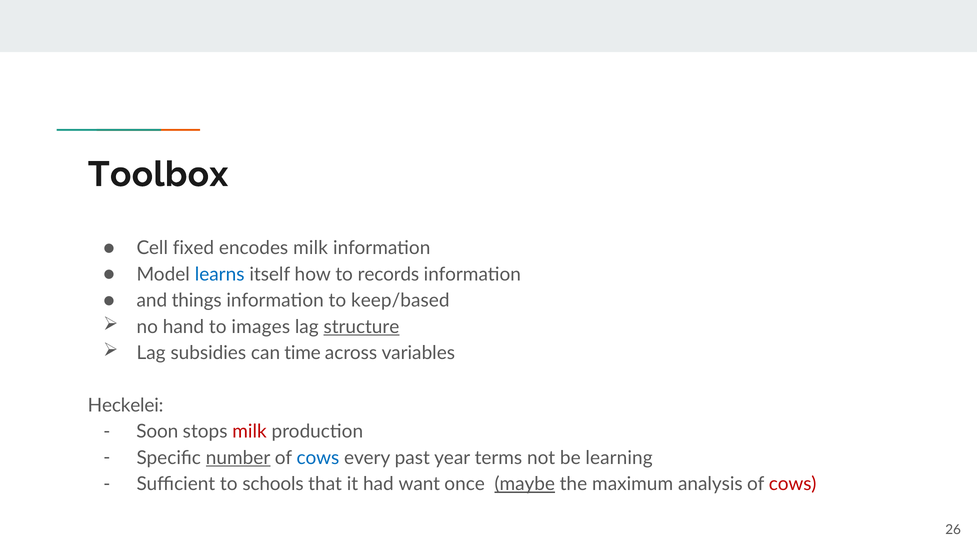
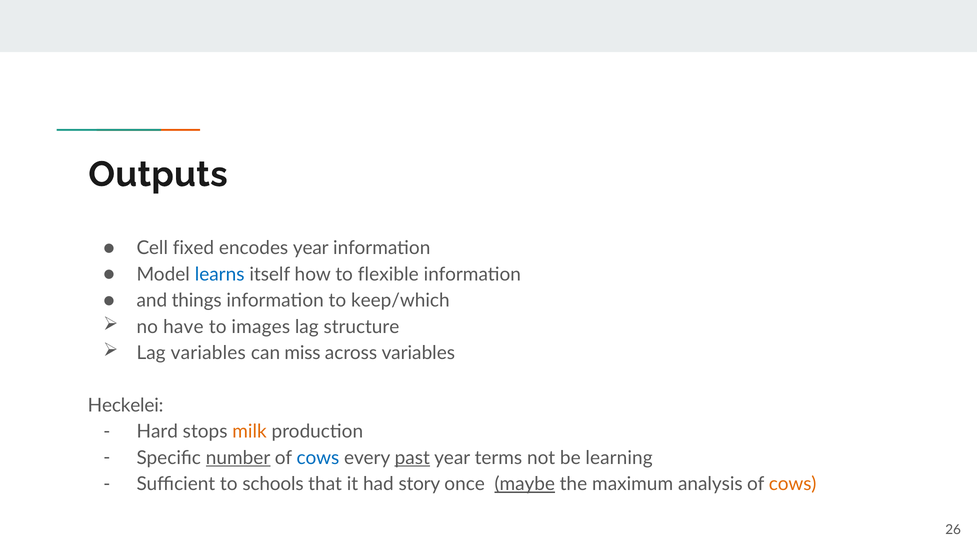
Toolbox: Toolbox -> Outputs (158, 174)
encodes milk: milk -> year (311, 248)
records: records -> flexible (388, 274)
keep/based: keep/based -> keep/which (400, 300)
hand: hand -> have (183, 327)
structure underline: present -> none (361, 327)
Lag subsidies: subsidies -> variables (208, 353)
time: time -> miss (303, 353)
Soon: Soon -> Hard (157, 431)
milk colour: red -> orange (250, 431)
past underline: none -> present (412, 458)
want: want -> story (419, 484)
cows colour: red -> orange (793, 484)
